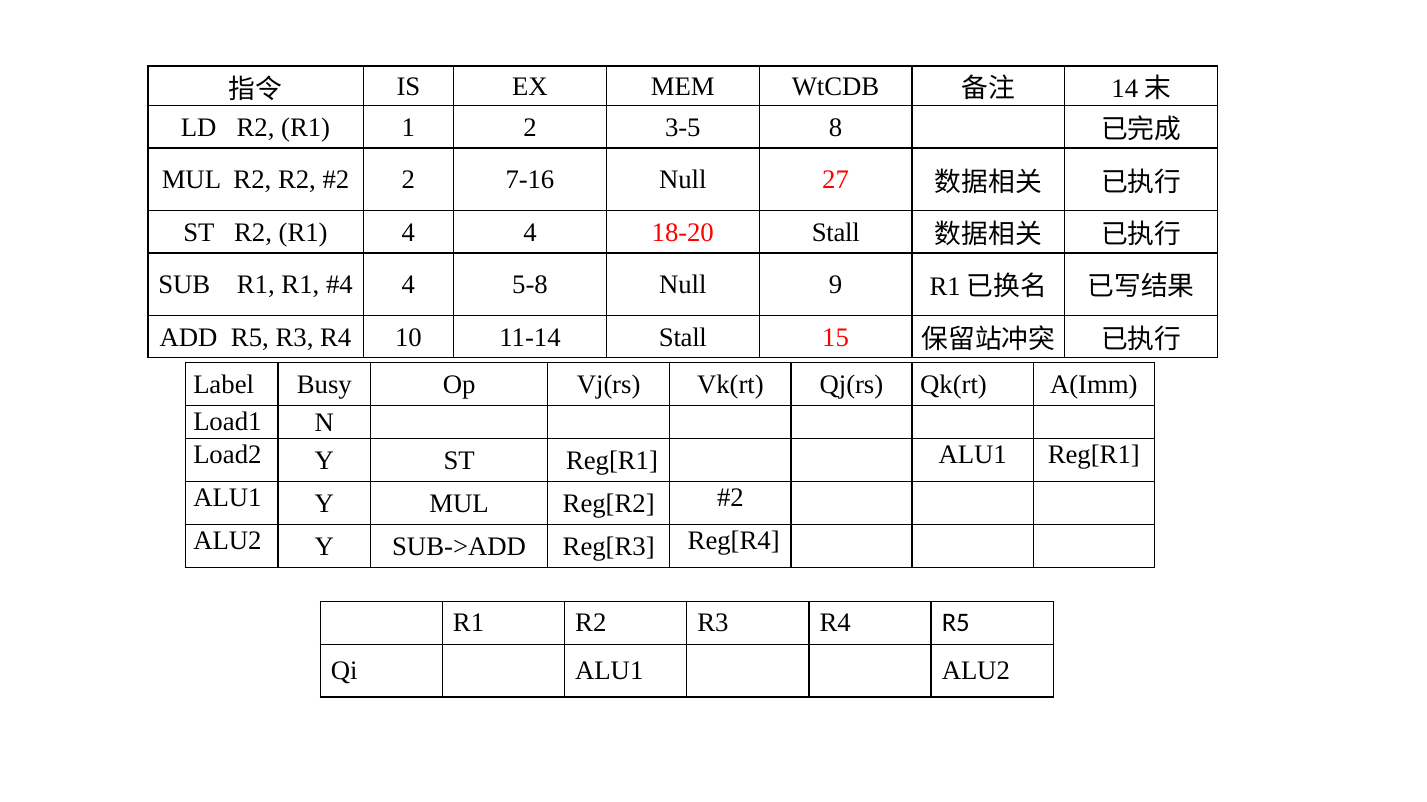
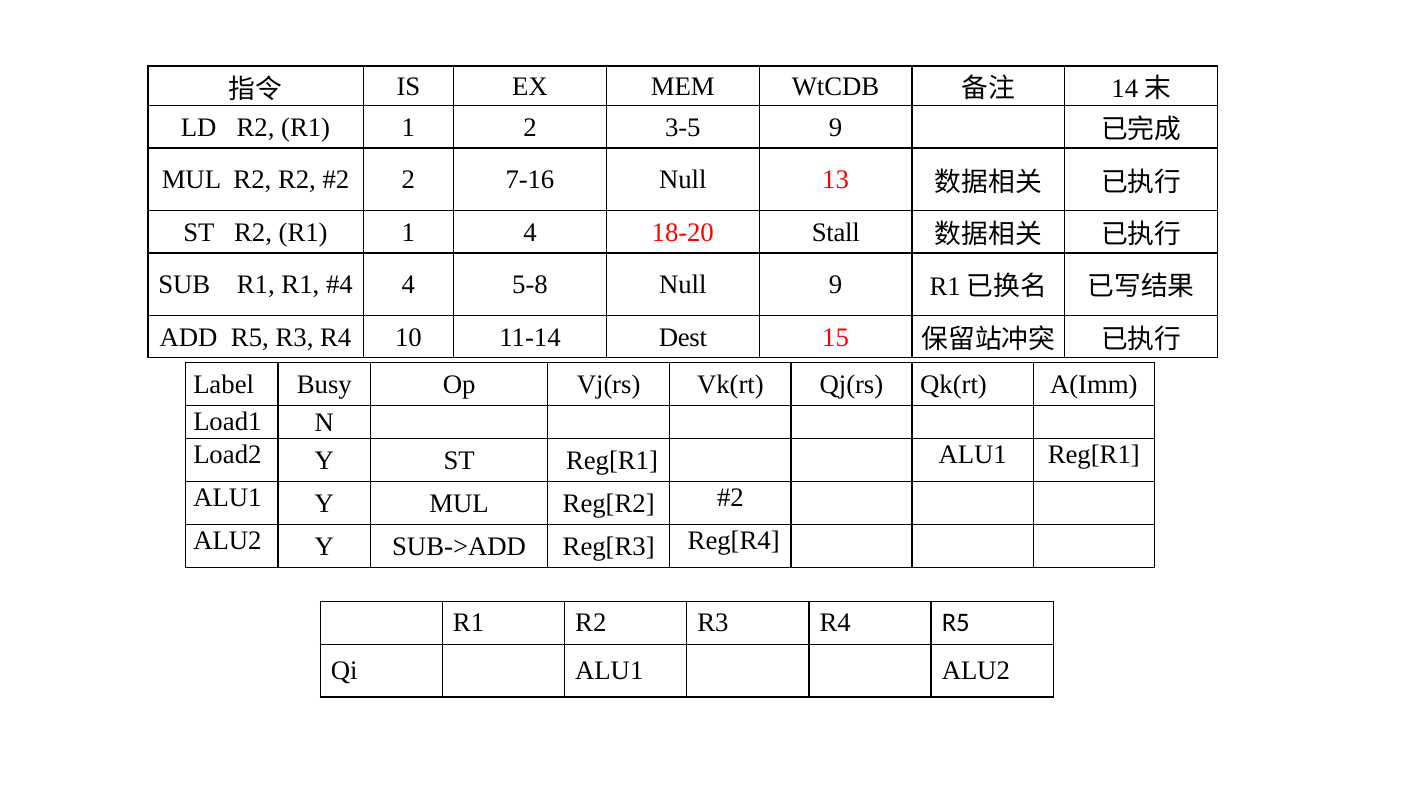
3-5 8: 8 -> 9 (836, 128)
27: 27 -> 13 (836, 180)
ST R2 R1 4: 4 -> 1 (408, 233)
11-14 Stall: Stall -> Dest (683, 337)
